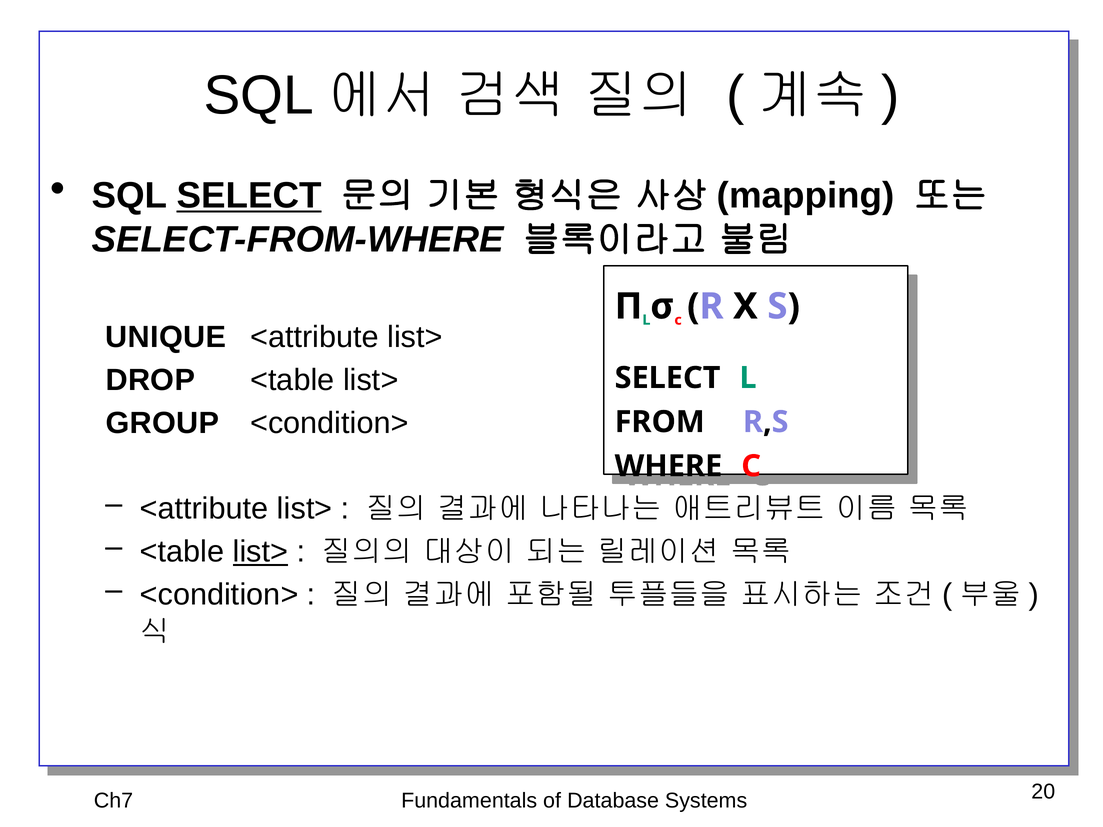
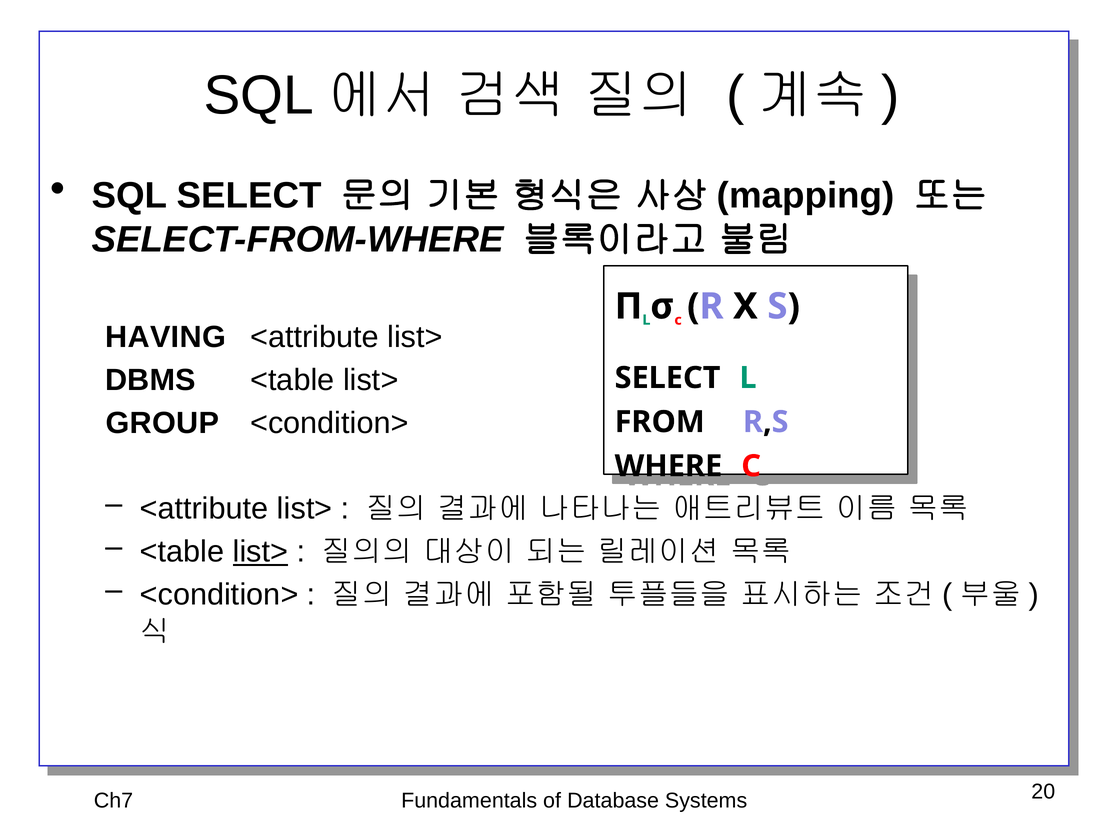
SELECT underline: present -> none (249, 196)
UNIQUE: UNIQUE -> HAVING (166, 337)
DROP: DROP -> DBMS (150, 380)
